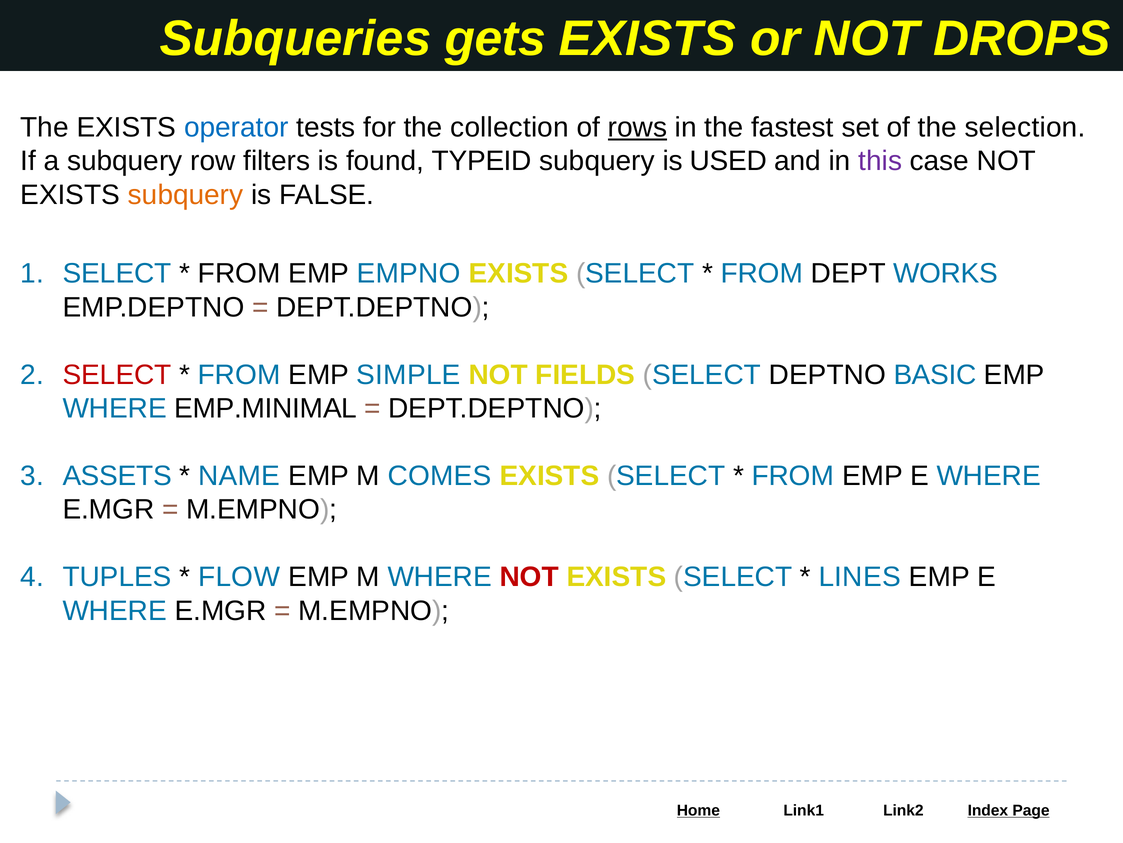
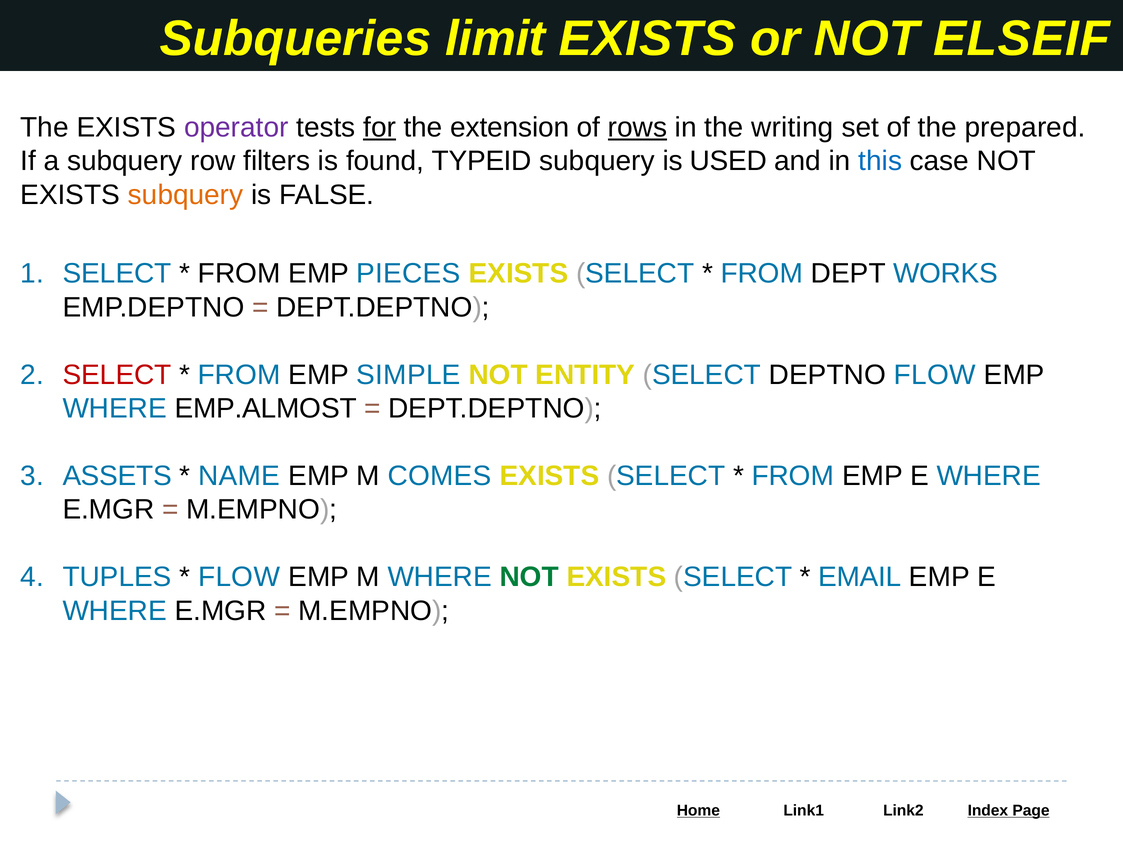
gets: gets -> limit (495, 39)
DROPS: DROPS -> ELSEIF (1022, 39)
operator colour: blue -> purple (236, 127)
for underline: none -> present (380, 127)
collection: collection -> extension (510, 127)
fastest: fastest -> writing (792, 127)
selection: selection -> prepared (1025, 127)
this colour: purple -> blue (880, 161)
EMPNO: EMPNO -> PIECES (409, 273)
FIELDS: FIELDS -> ENTITY (585, 374)
DEPTNO BASIC: BASIC -> FLOW (935, 374)
EMP.MINIMAL: EMP.MINIMAL -> EMP.ALMOST (266, 408)
NOT colour: red -> green (529, 577)
LINES: LINES -> EMAIL (860, 577)
